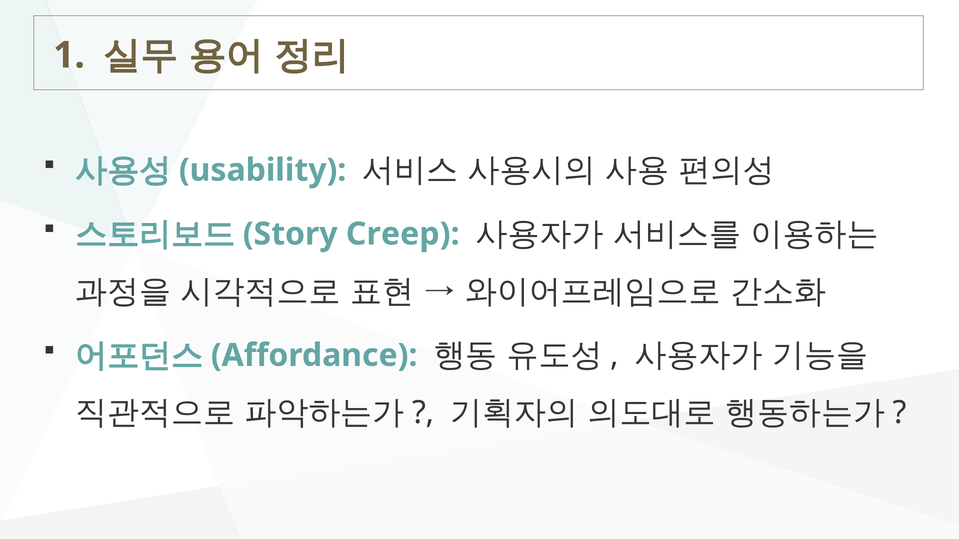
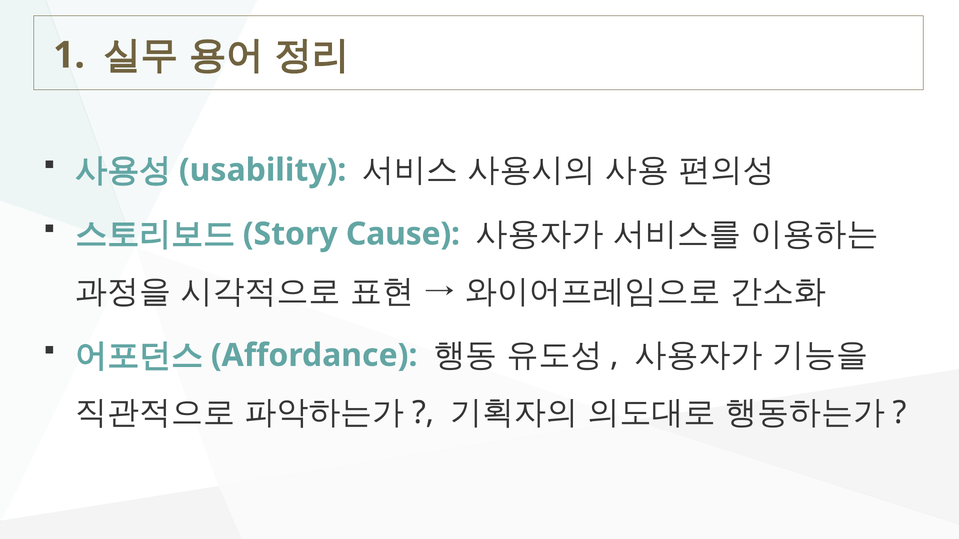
Creep: Creep -> Cause (403, 234)
